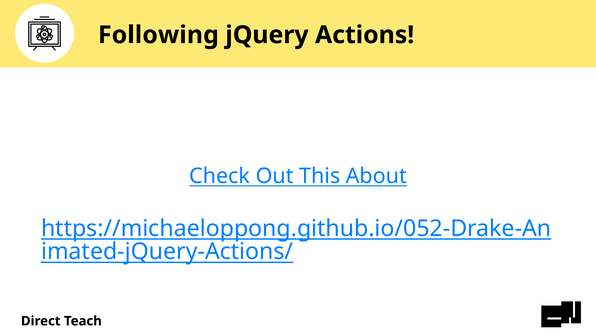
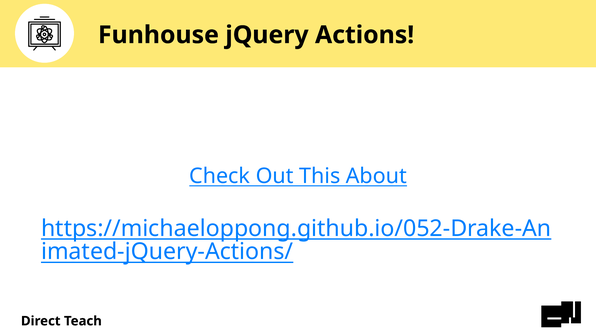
Following: Following -> Funhouse (158, 35)
